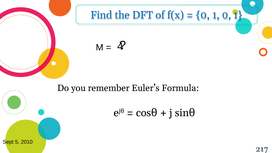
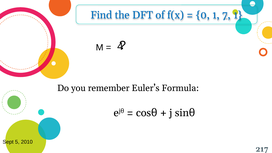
1 0: 0 -> 7 (226, 15)
